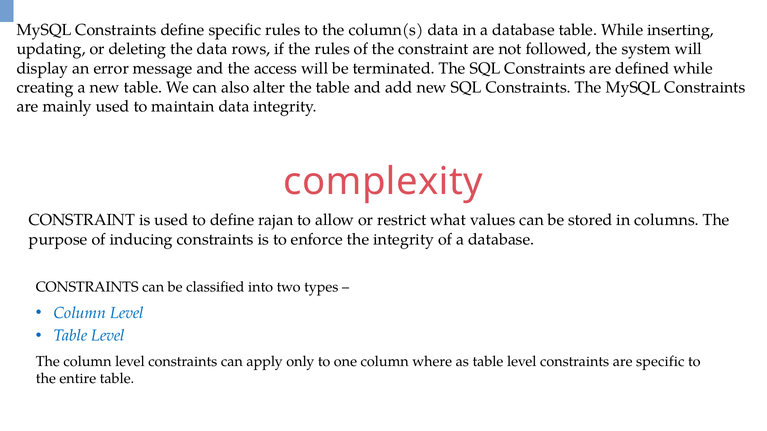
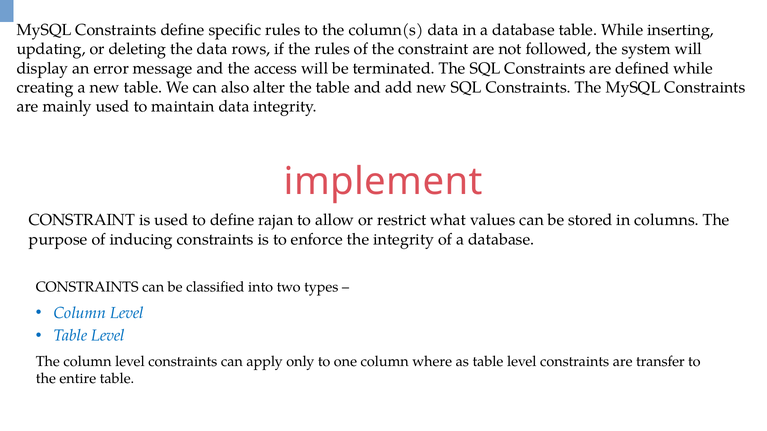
complexity: complexity -> implement (383, 182)
are specific: specific -> transfer (660, 362)
